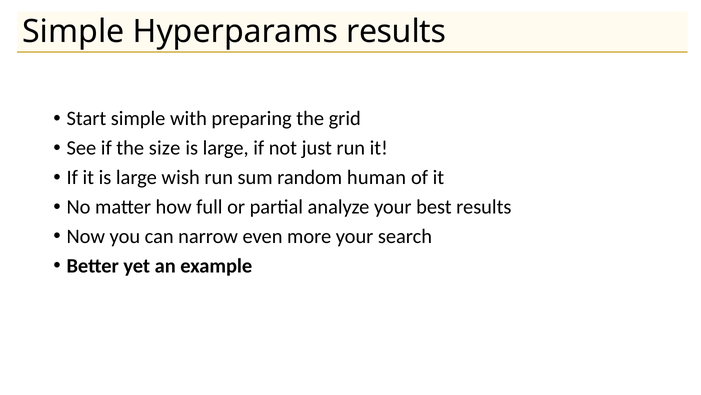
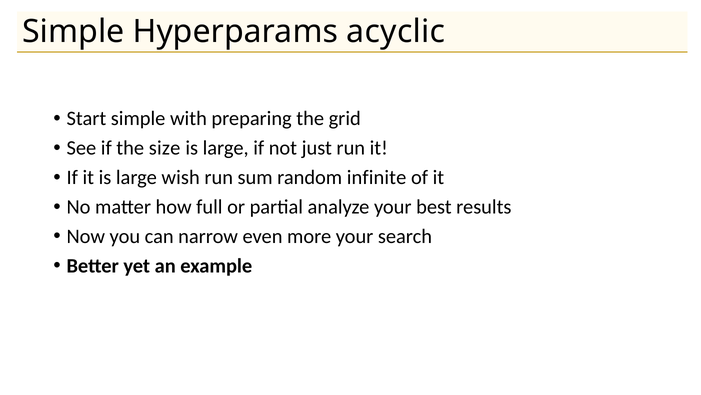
Hyperparams results: results -> acyclic (396, 31)
human: human -> infinite (377, 177)
